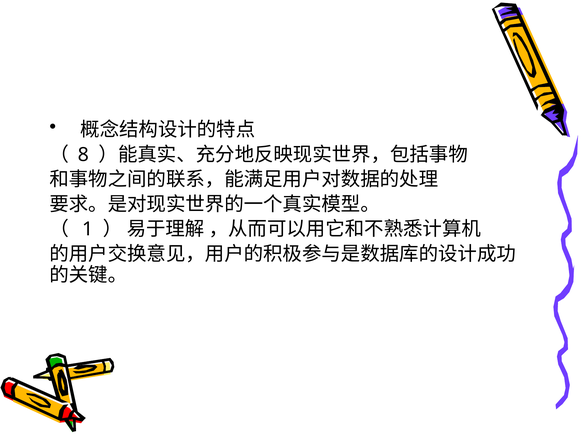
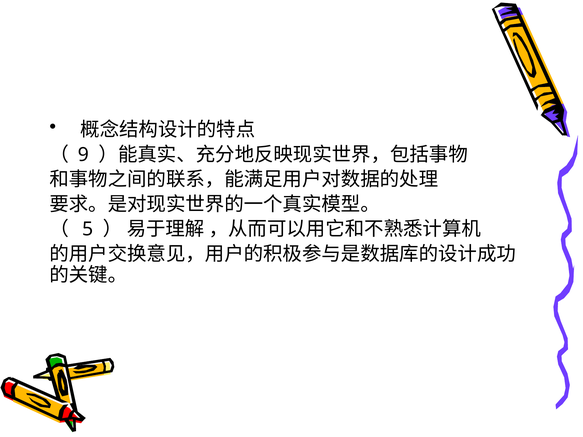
8: 8 -> 9 (83, 155)
1: 1 -> 5 (88, 229)
